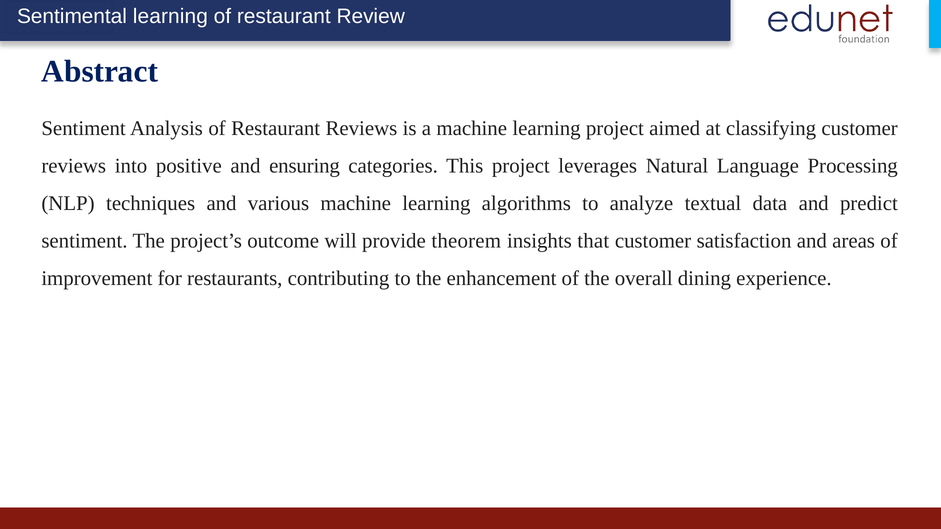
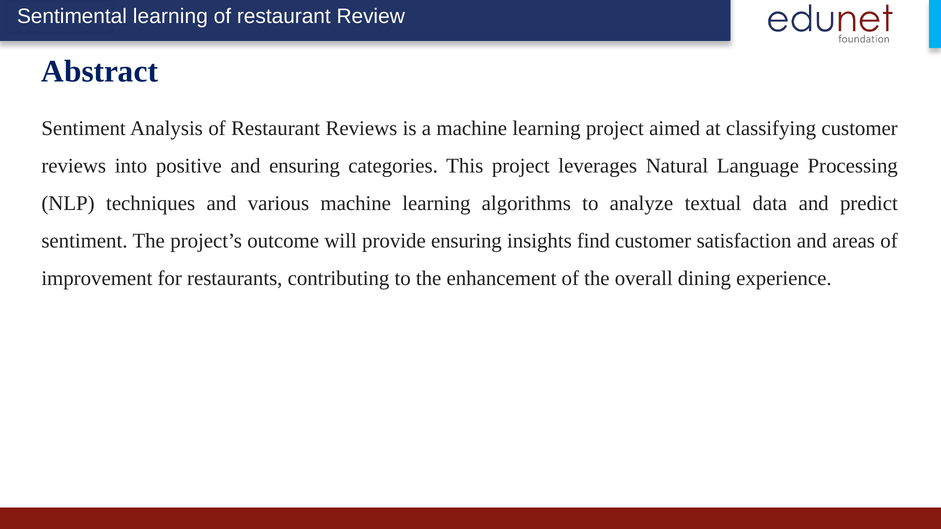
provide theorem: theorem -> ensuring (466, 241)
that: that -> find (593, 241)
